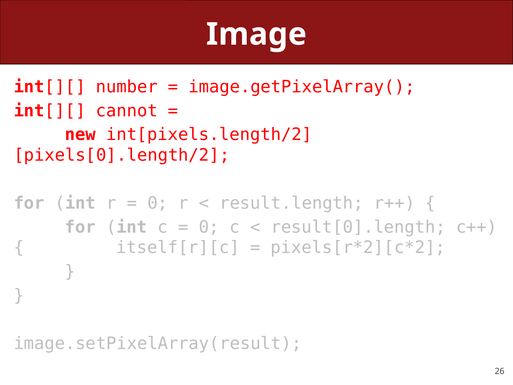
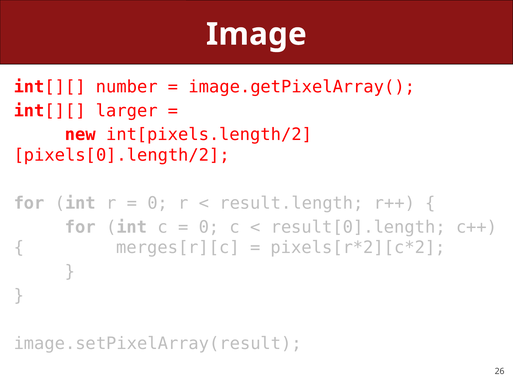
cannot: cannot -> larger (127, 111)
itself[r][c: itself[r][c -> merges[r][c (178, 247)
